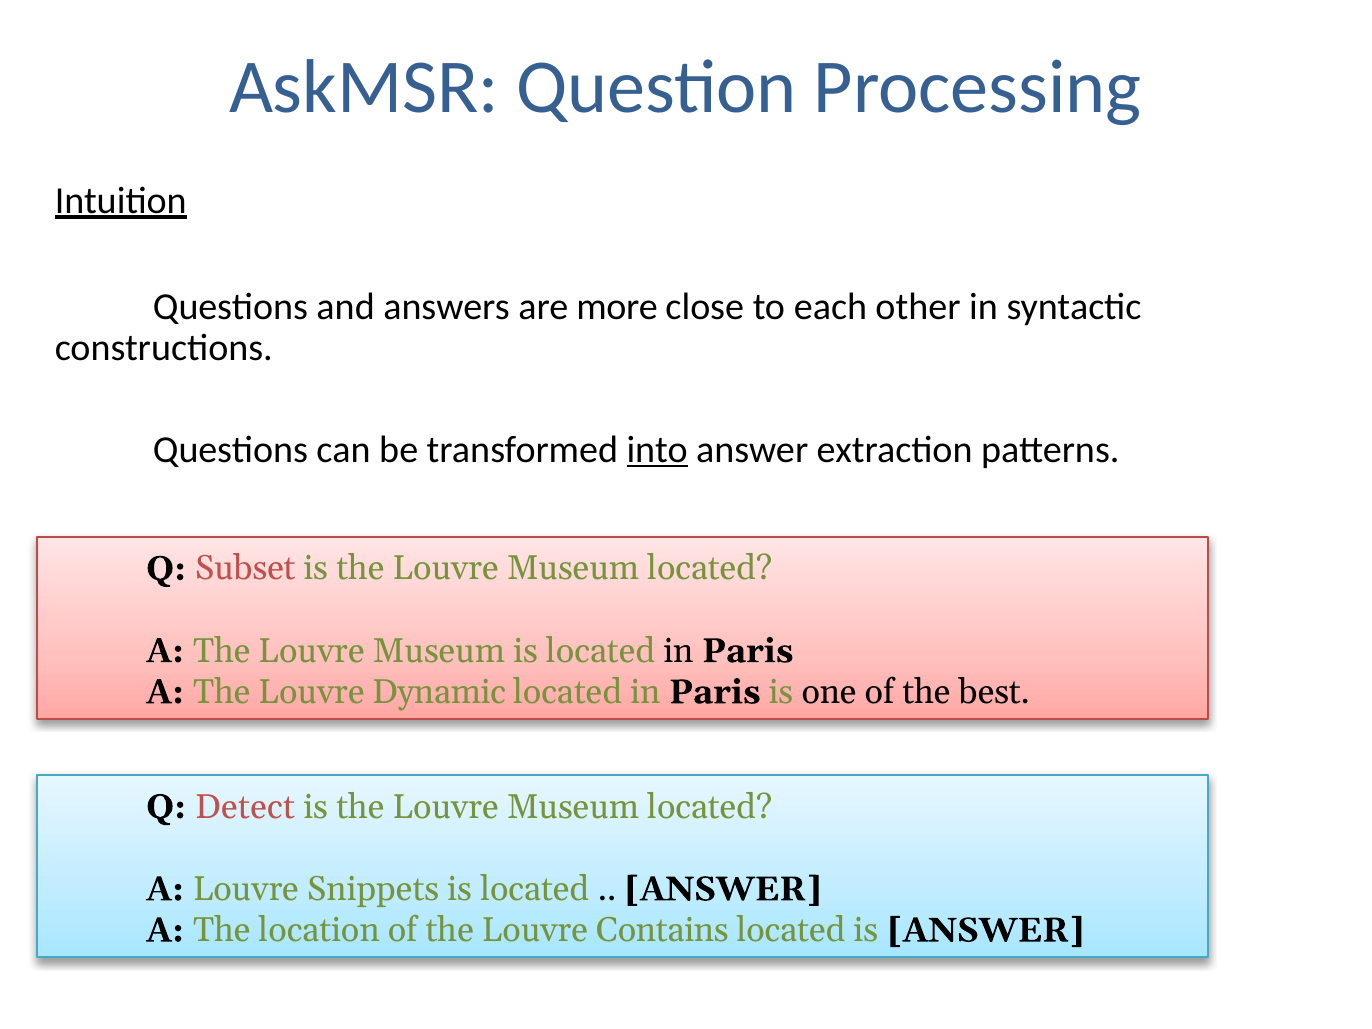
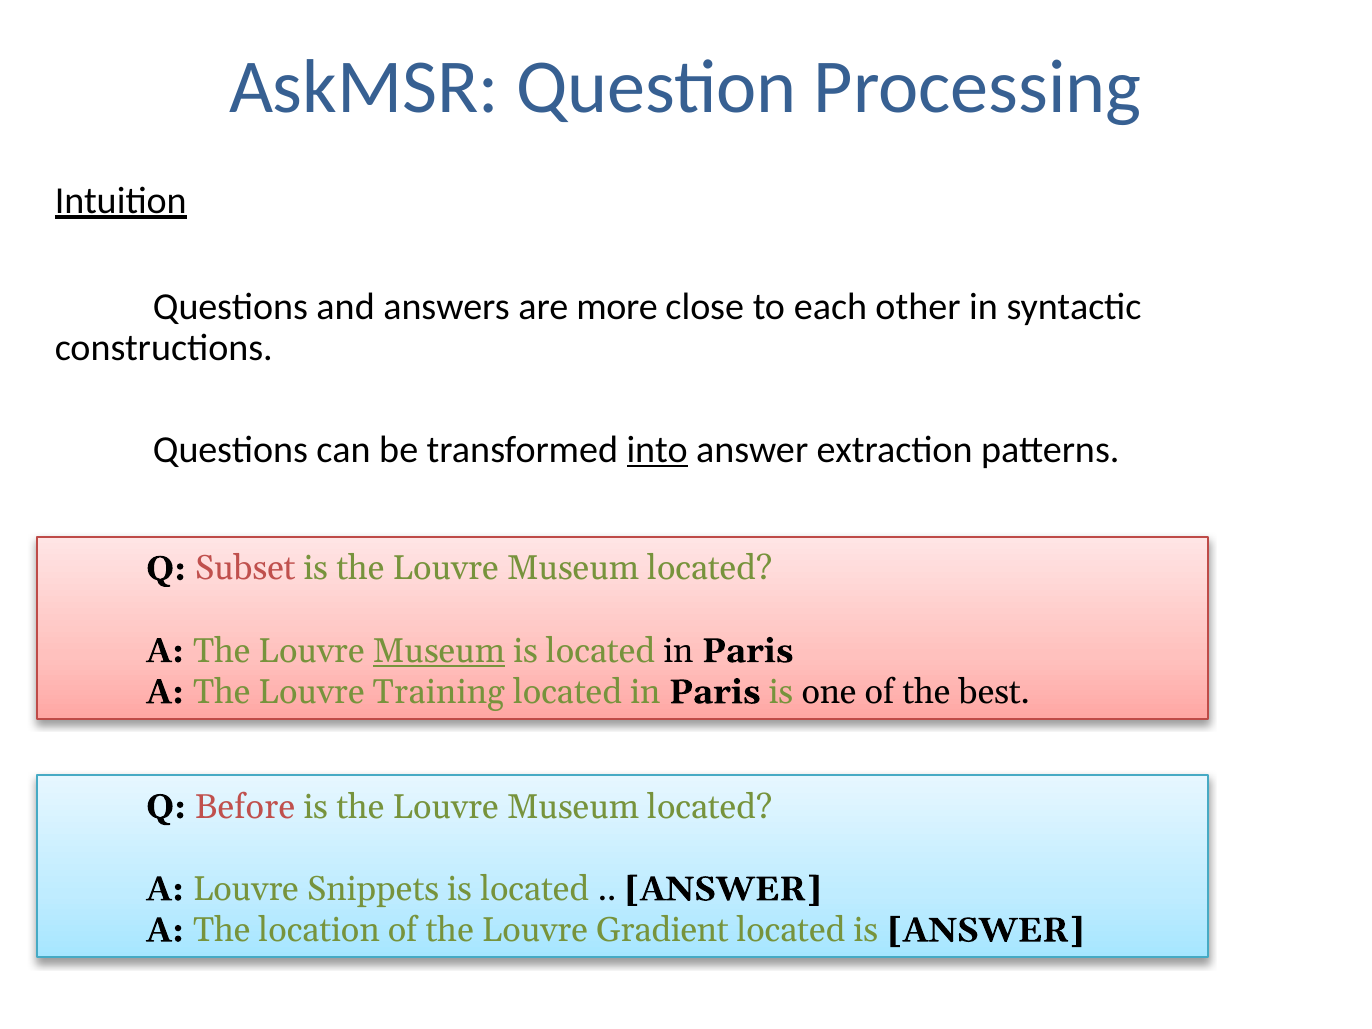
Museum underline: none -> present (439, 651)
Dynamic: Dynamic -> Training (439, 692)
Detect: Detect -> Before (245, 807)
Contains: Contains -> Gradient (662, 930)
